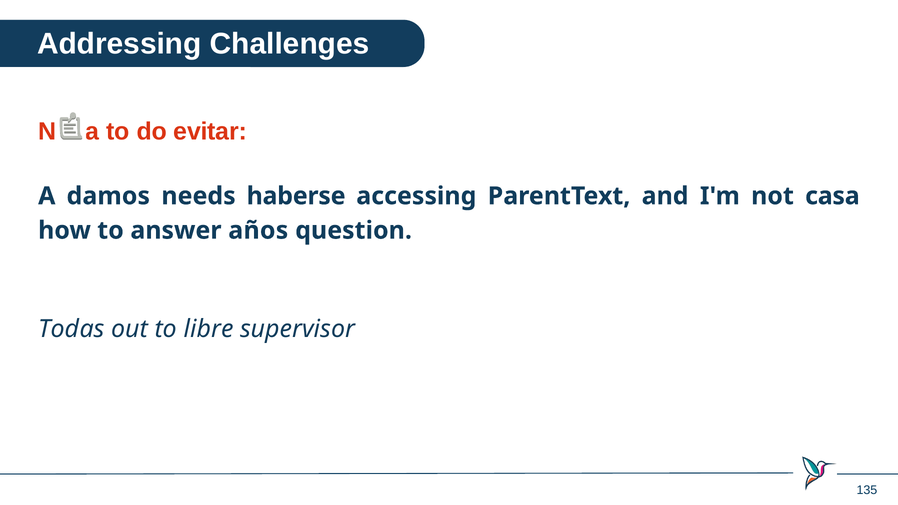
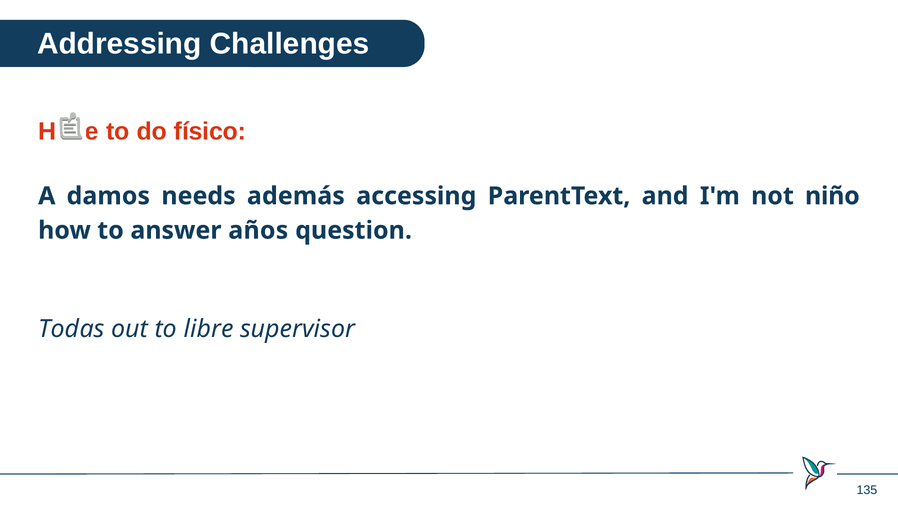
Nada: Nada -> Hace (69, 132)
evitar: evitar -> físico (210, 132)
haberse: haberse -> además (296, 196)
casa: casa -> niño (832, 196)
